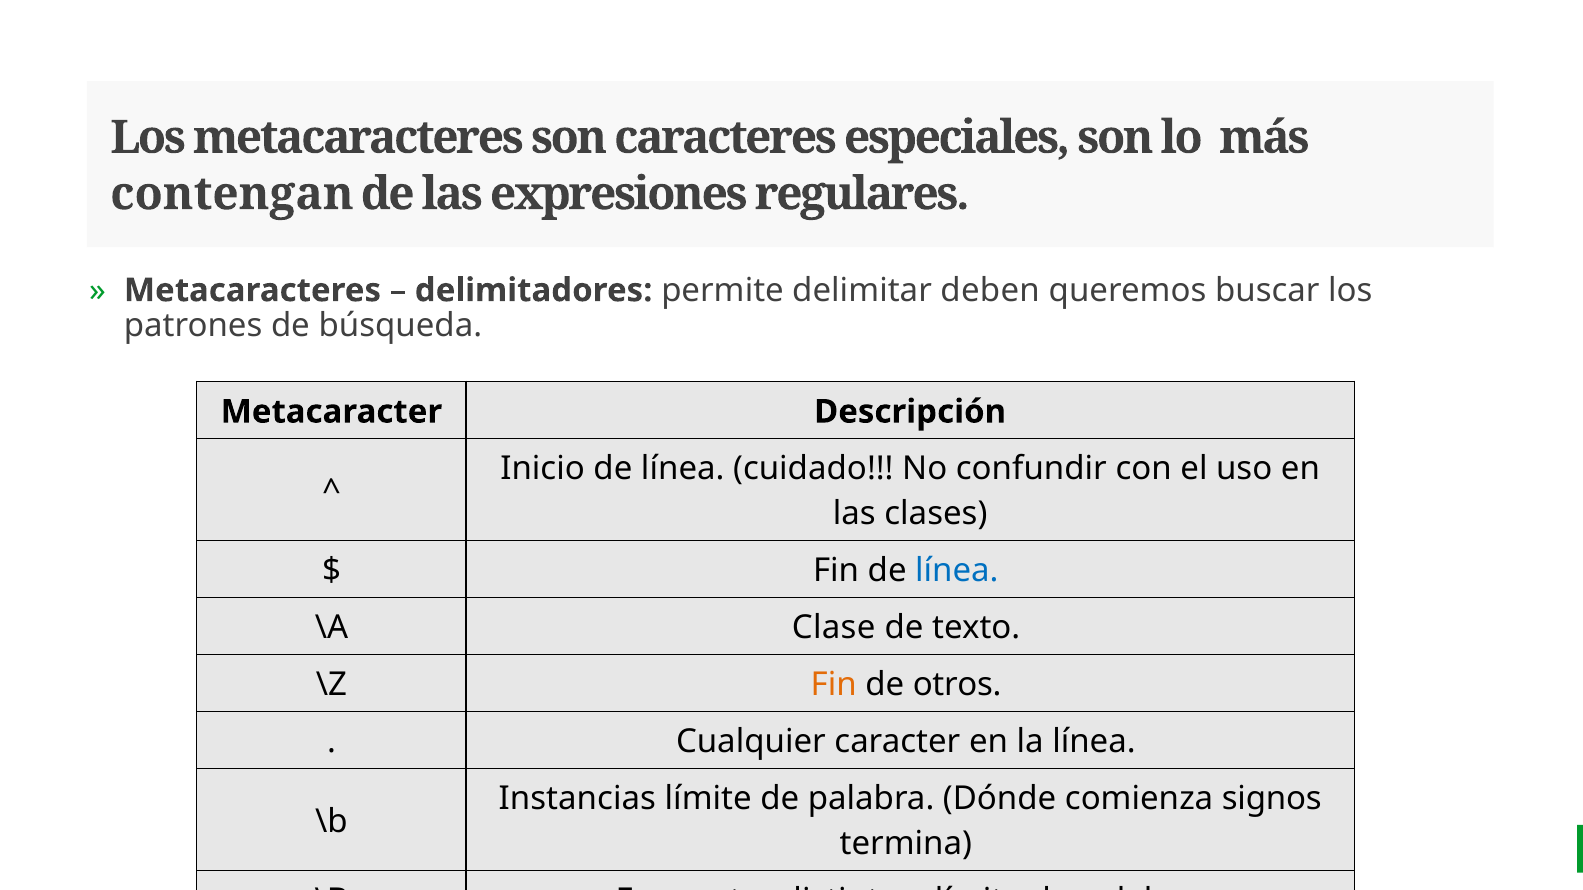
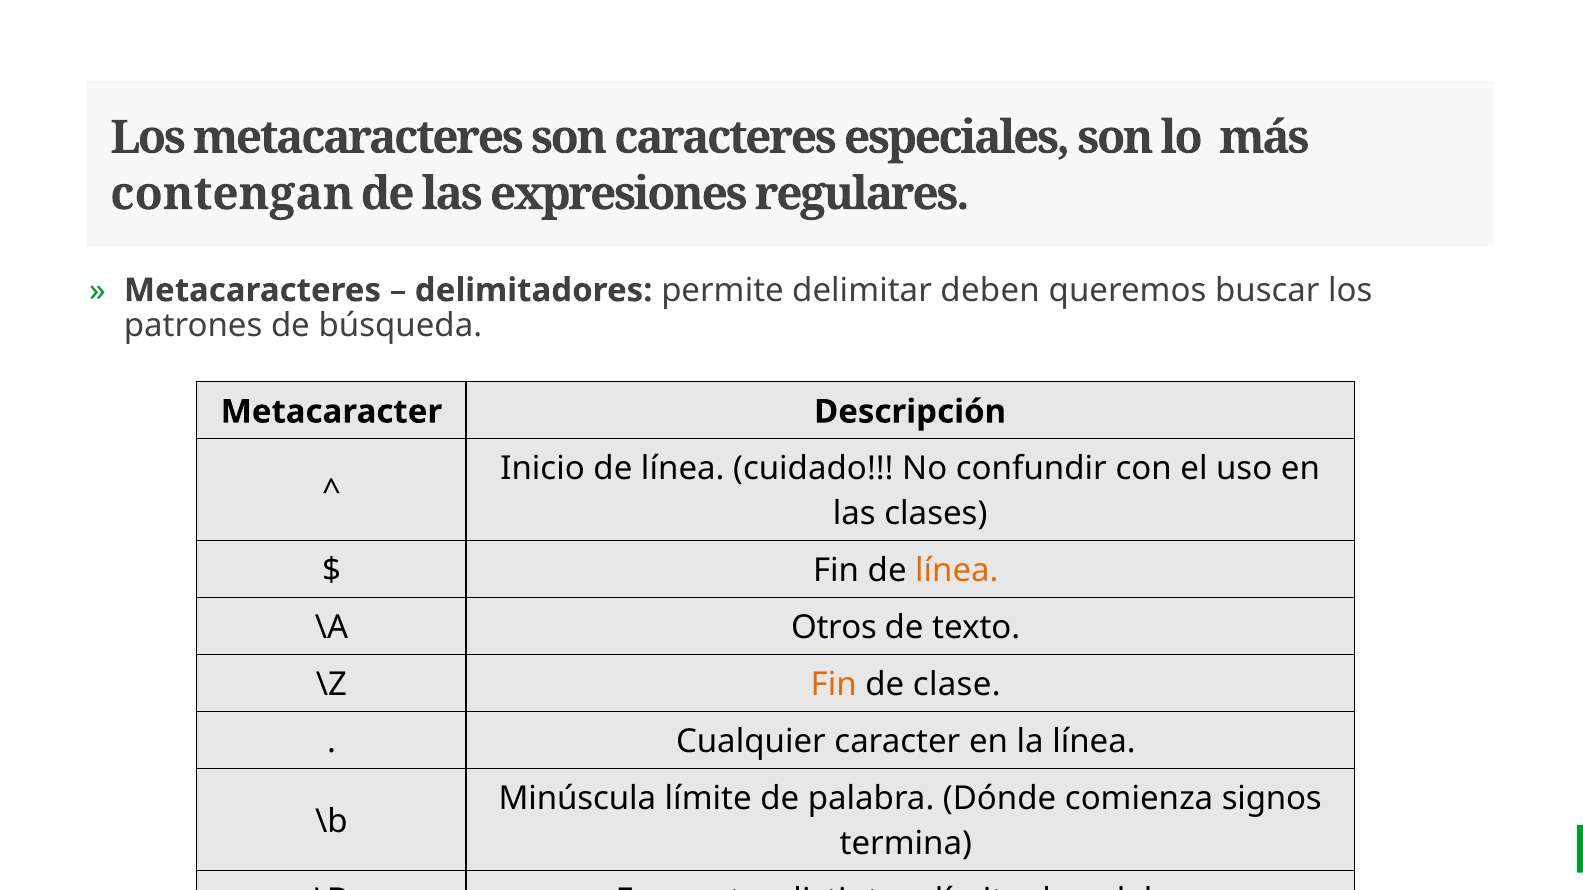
línea colour: blue -> orange (957, 571)
Clase: Clase -> Otros (834, 628)
otros: otros -> clase (957, 685)
Instancias: Instancias -> Minúscula (577, 799)
